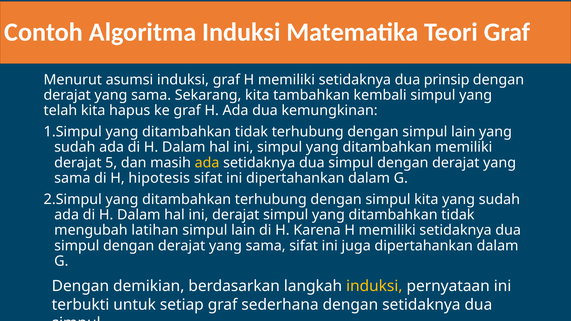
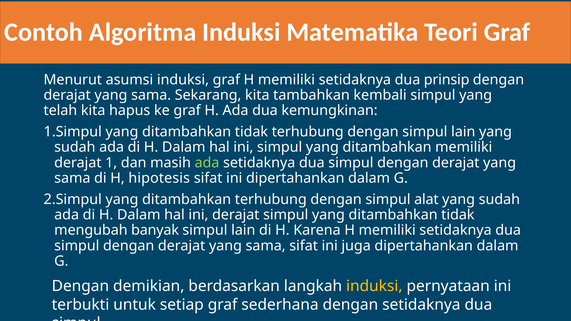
5: 5 -> 1 (111, 163)
ada colour: yellow -> light green (207, 163)
simpul kita: kita -> alat (426, 200)
latihan: latihan -> banyak (155, 230)
